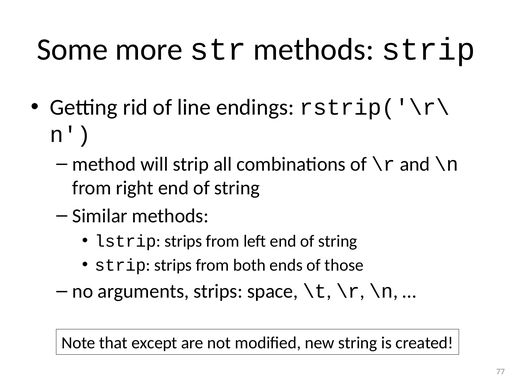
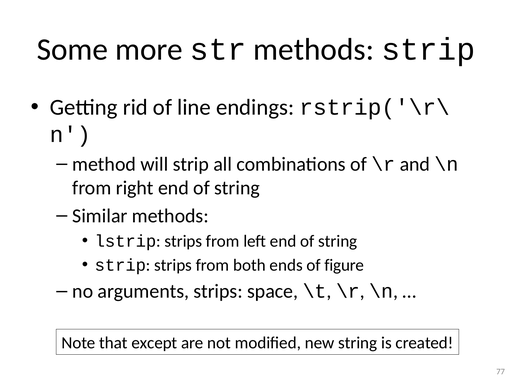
those: those -> figure (344, 265)
